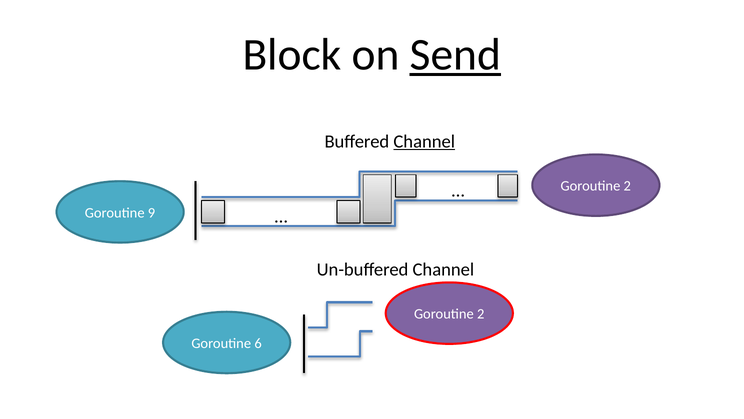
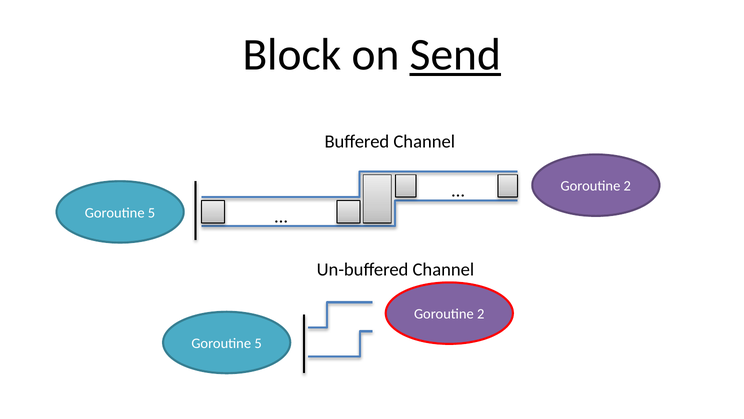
Channel underline: present -> none (424, 141)
9: 9 -> 5 (152, 213)
6: 6 -> 5 (258, 343)
